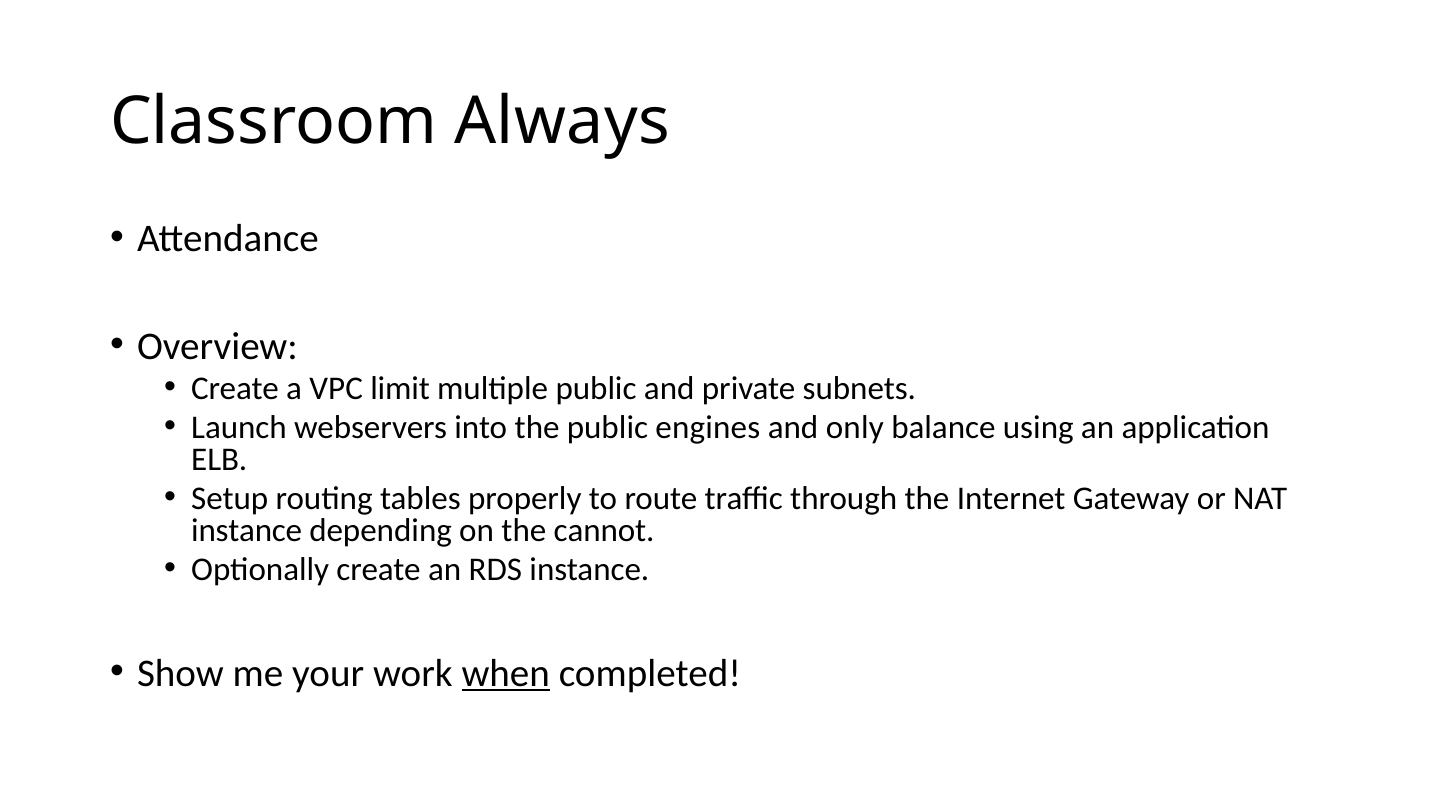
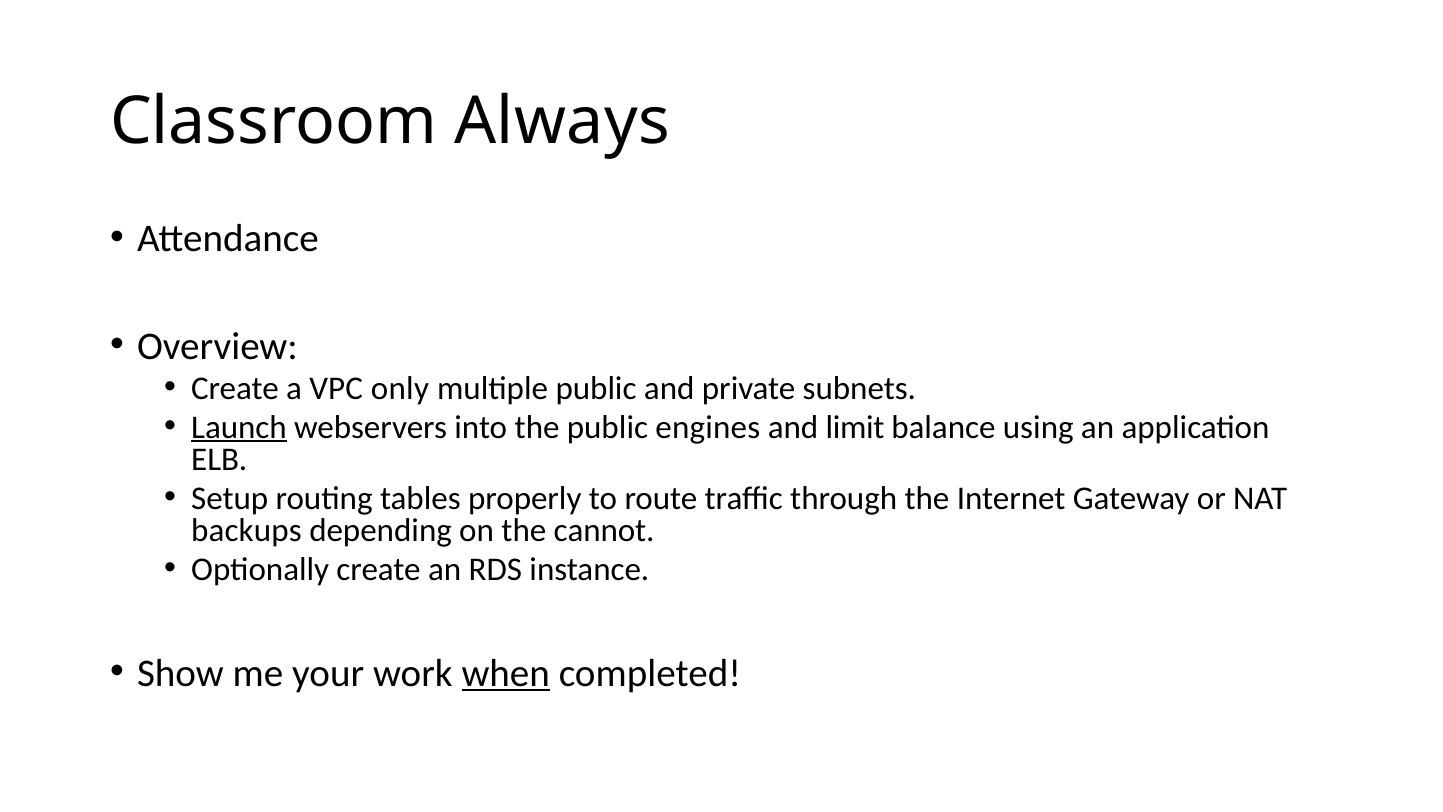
limit: limit -> only (400, 388)
Launch underline: none -> present (239, 427)
only: only -> limit (855, 427)
instance: instance -> backups (246, 530)
